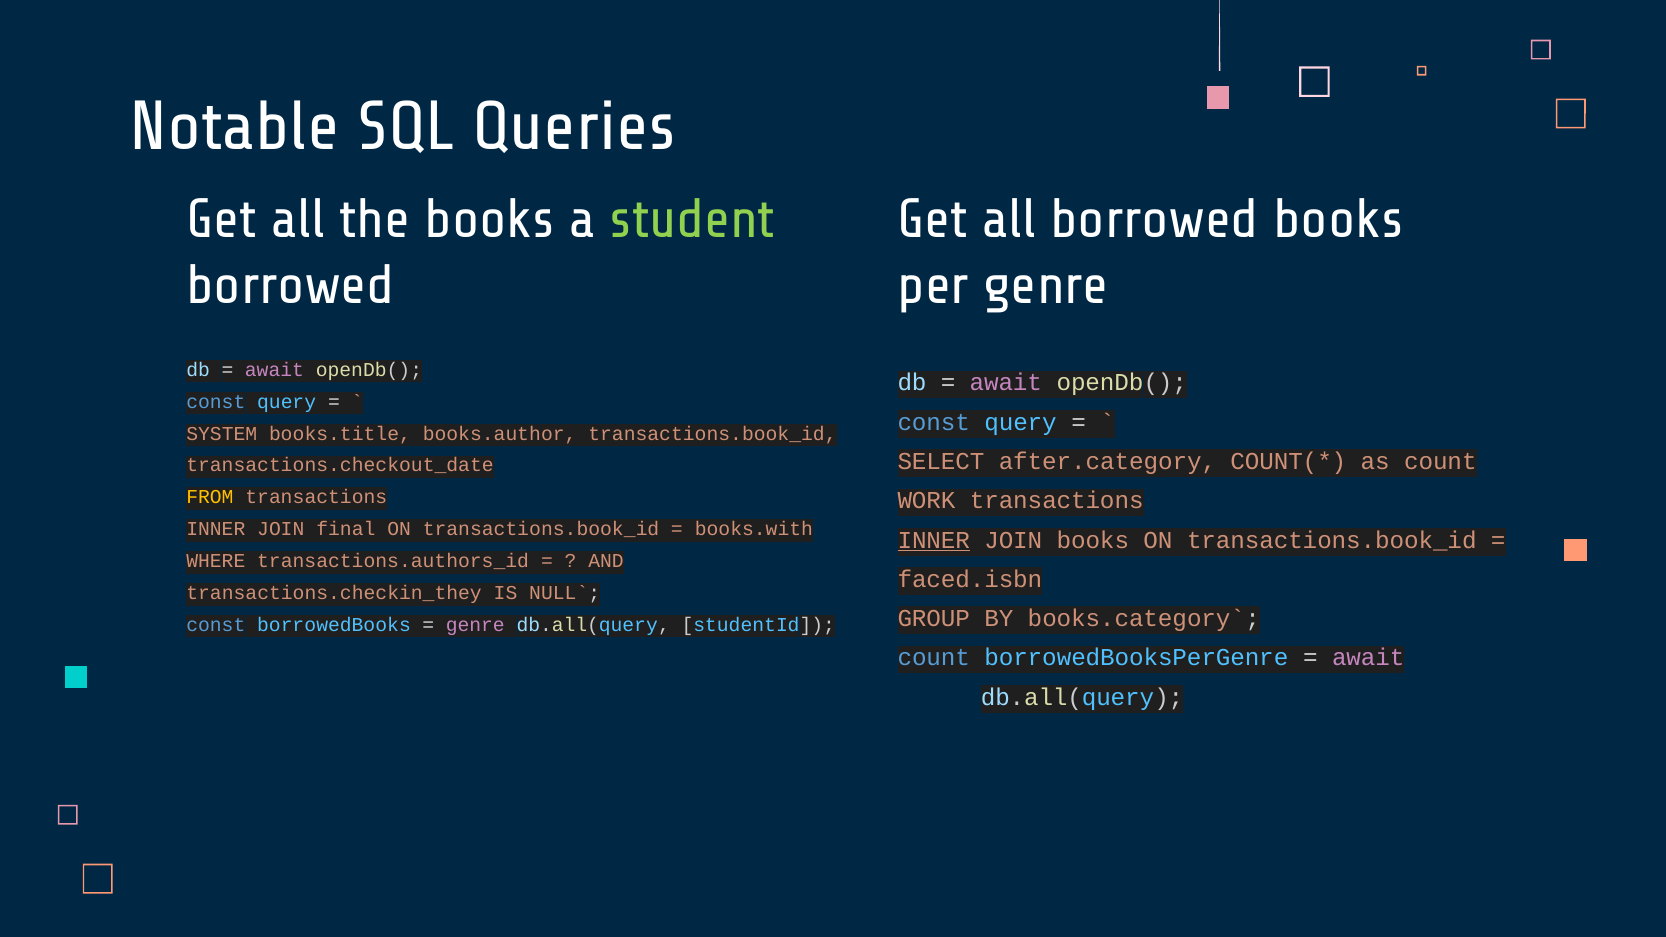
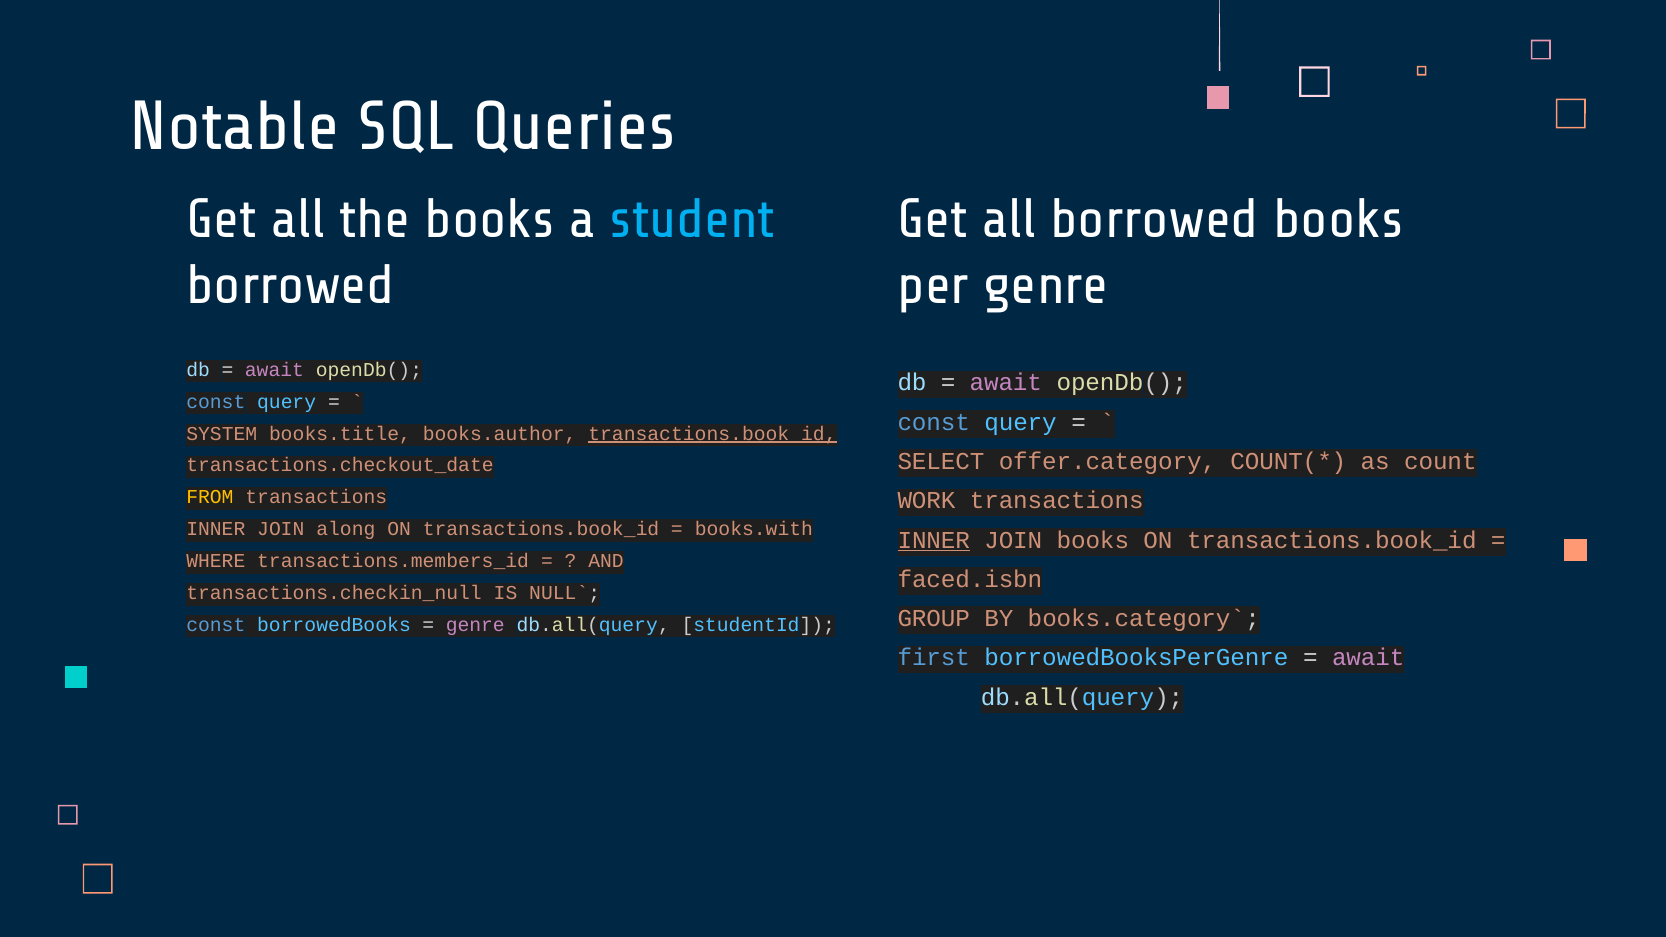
student colour: light green -> light blue (692, 219)
transactions.book_id underline: none -> present (712, 434)
after.category: after.category -> offer.category (1107, 462)
final: final -> along (346, 529)
transactions.authors_id: transactions.authors_id -> transactions.members_id (393, 561)
transactions.checkin_they: transactions.checkin_they -> transactions.checkin_null (334, 593)
count: count -> first (934, 658)
